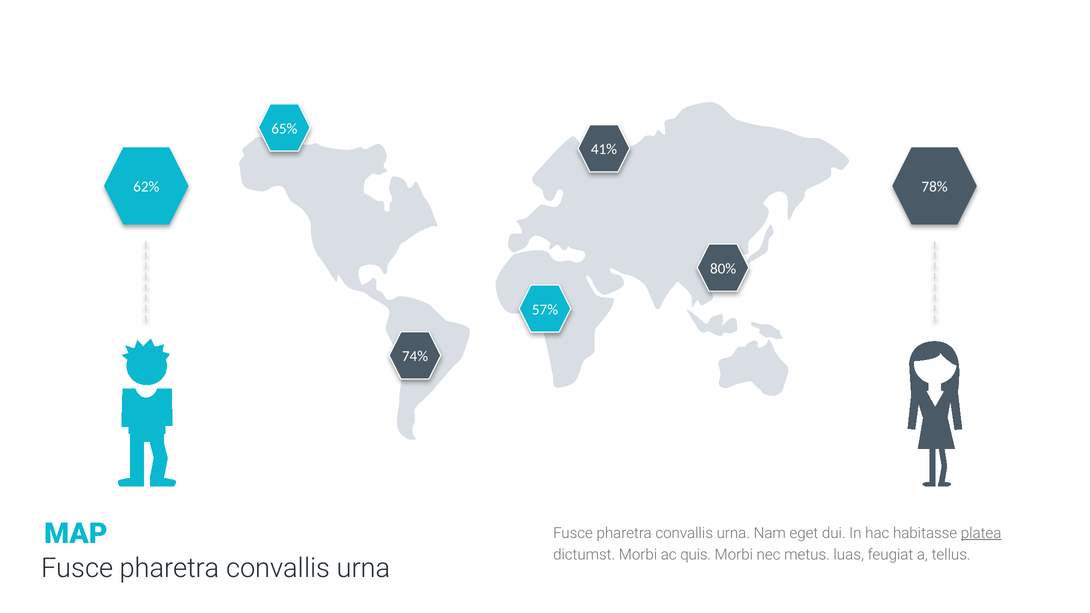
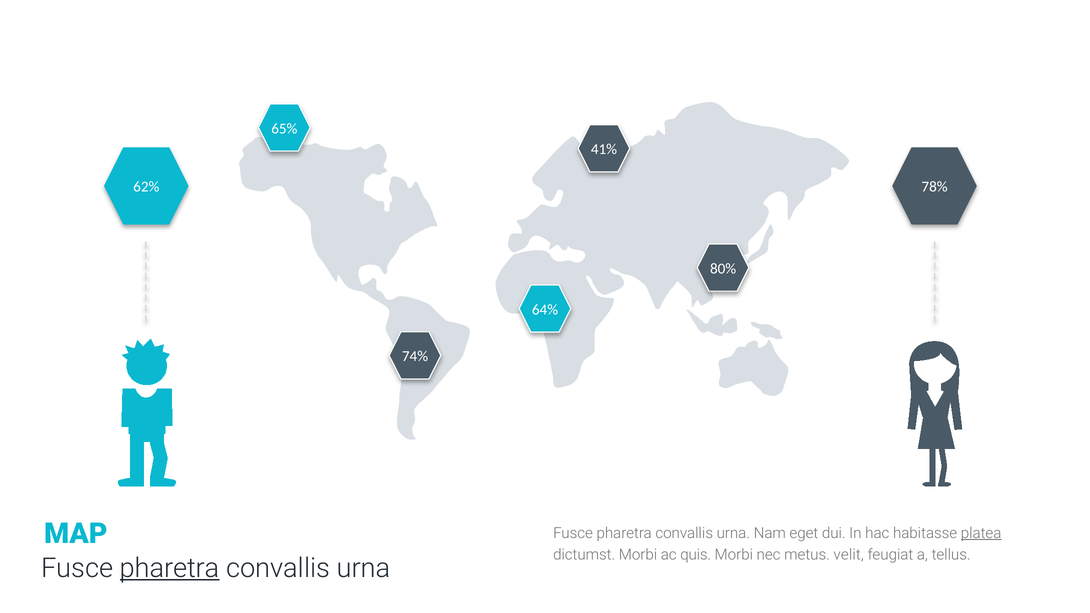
57%: 57% -> 64% (545, 310)
luas: luas -> velit (849, 555)
pharetra underline: none -> present (170, 568)
